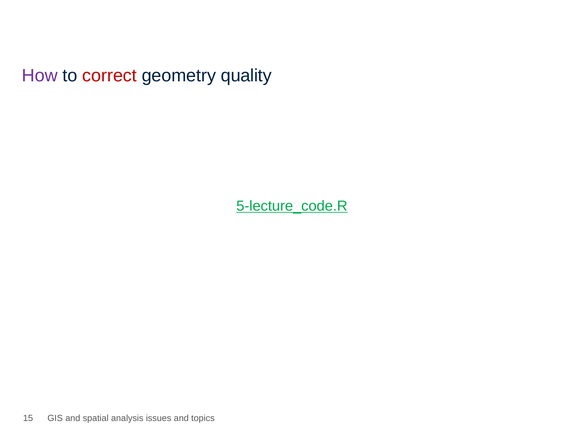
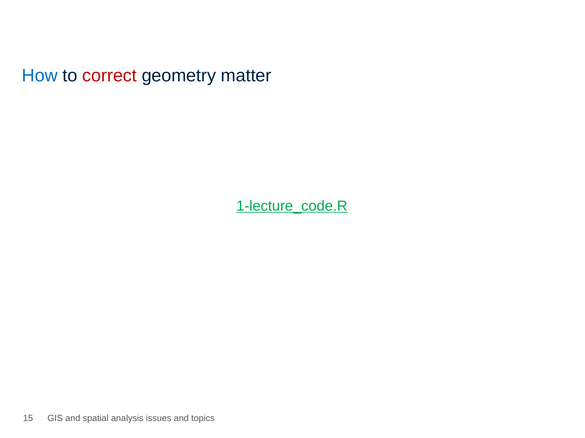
How colour: purple -> blue (40, 76)
quality: quality -> matter (246, 76)
5-lecture_code.R: 5-lecture_code.R -> 1-lecture_code.R (292, 206)
